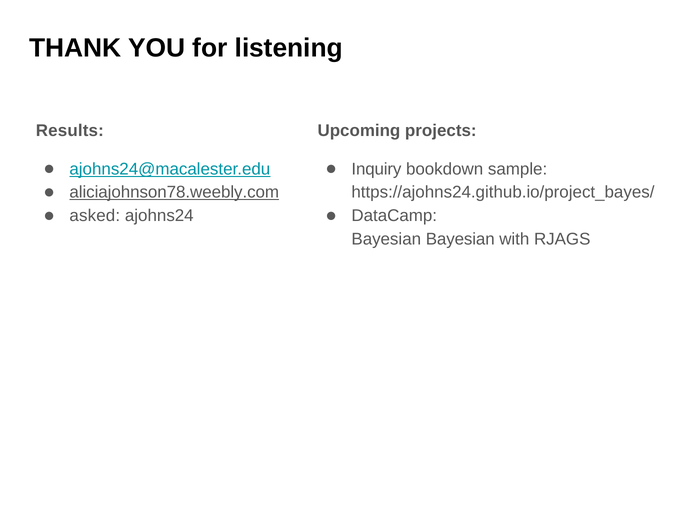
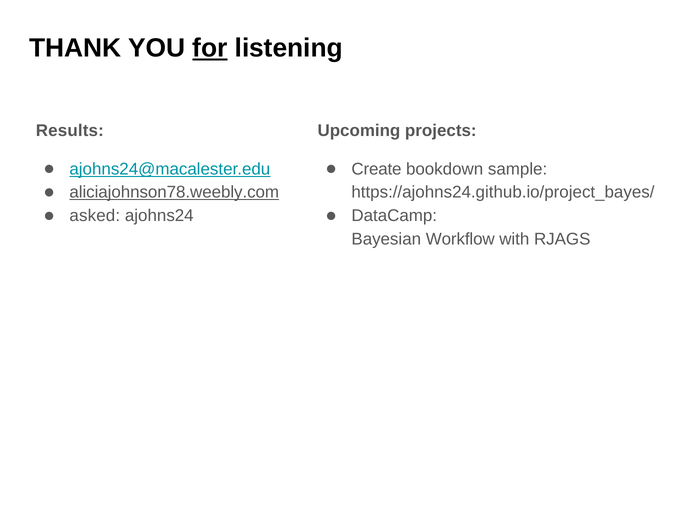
for underline: none -> present (210, 48)
Inquiry: Inquiry -> Create (376, 169)
Bayesian Bayesian: Bayesian -> Workflow (460, 239)
